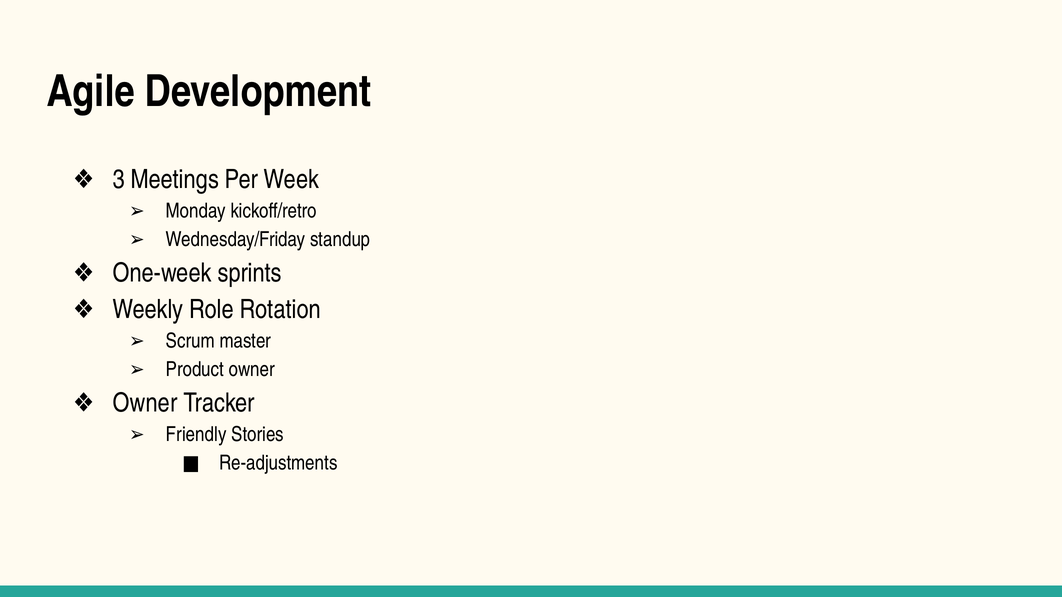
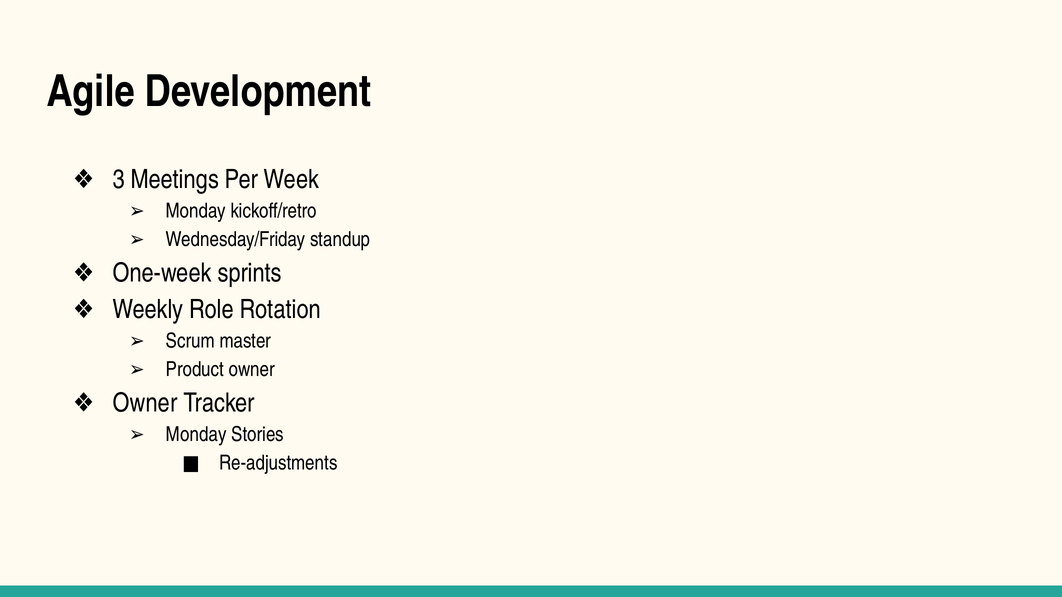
Friendly: Friendly -> Monday (196, 435)
